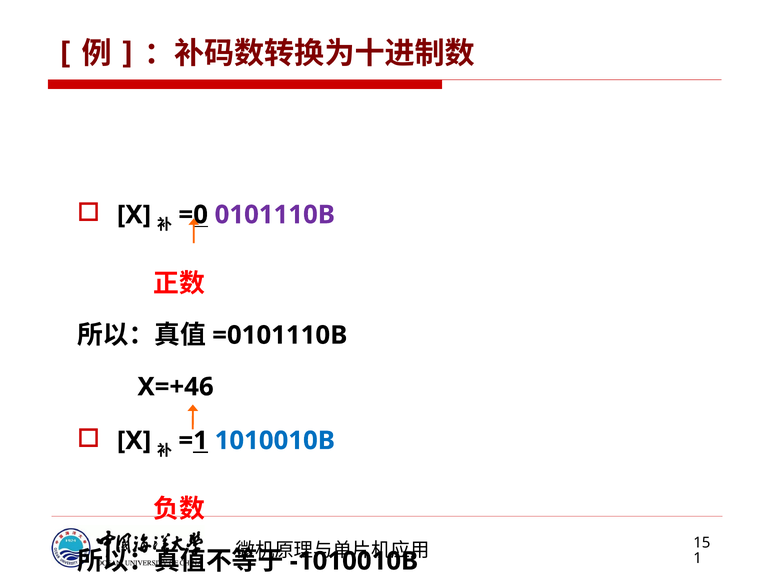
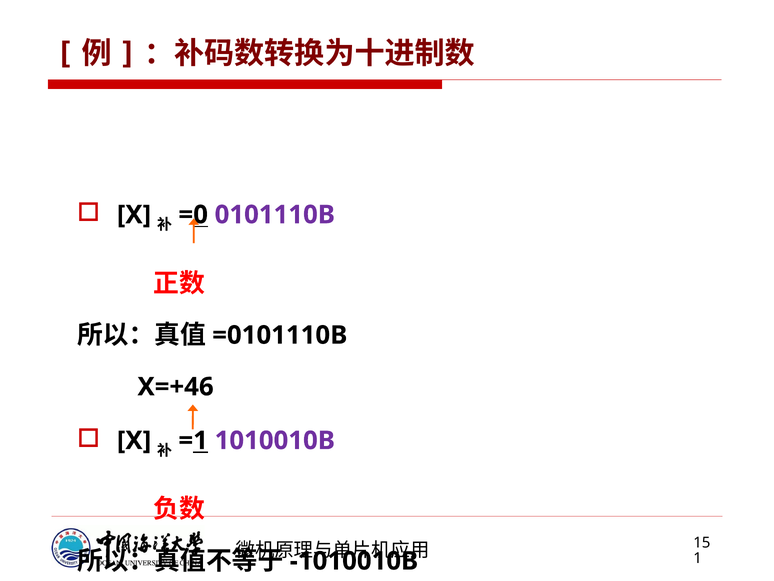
1010010B colour: blue -> purple (275, 440)
